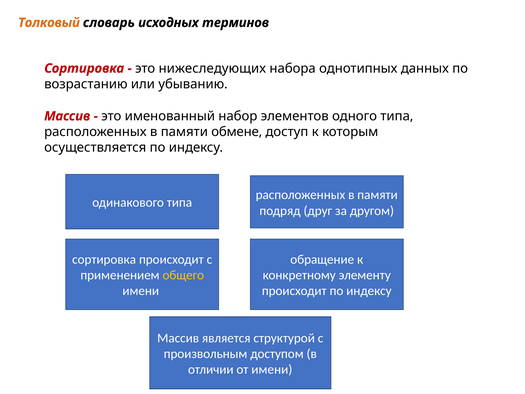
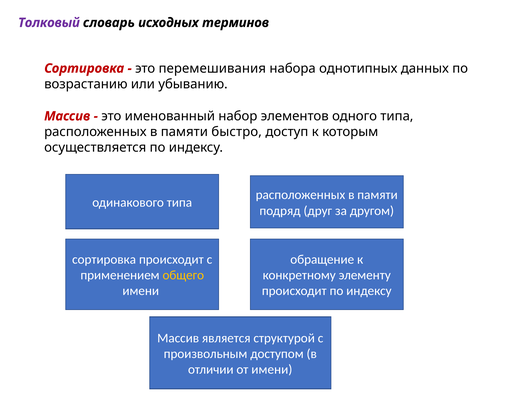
Толковый colour: orange -> purple (49, 23)
нижеследующих: нижеследующих -> перемешивания (212, 68)
обмене: обмене -> быстро (237, 132)
